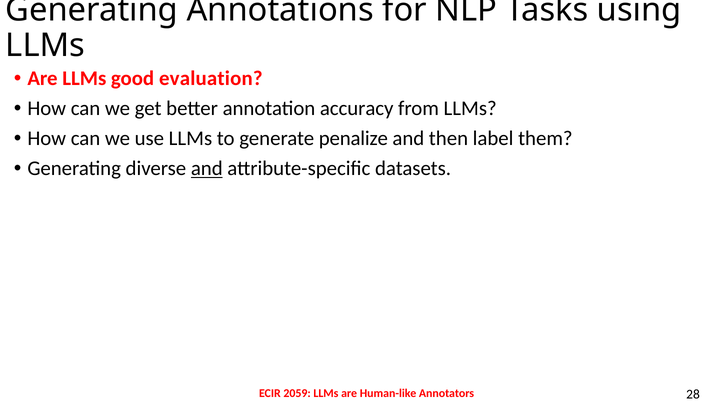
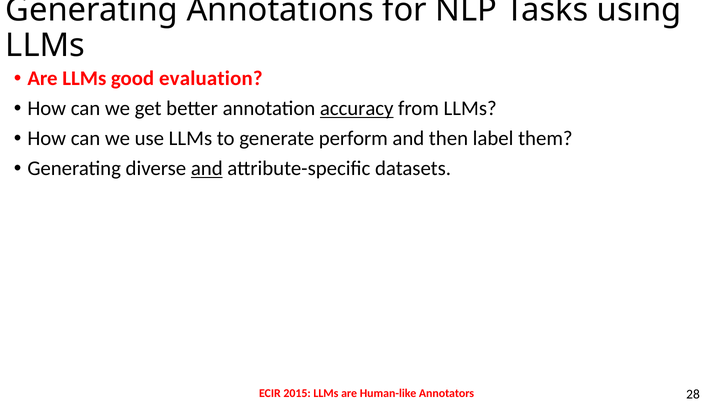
accuracy underline: none -> present (357, 108)
penalize: penalize -> perform (353, 138)
2059: 2059 -> 2015 (297, 393)
